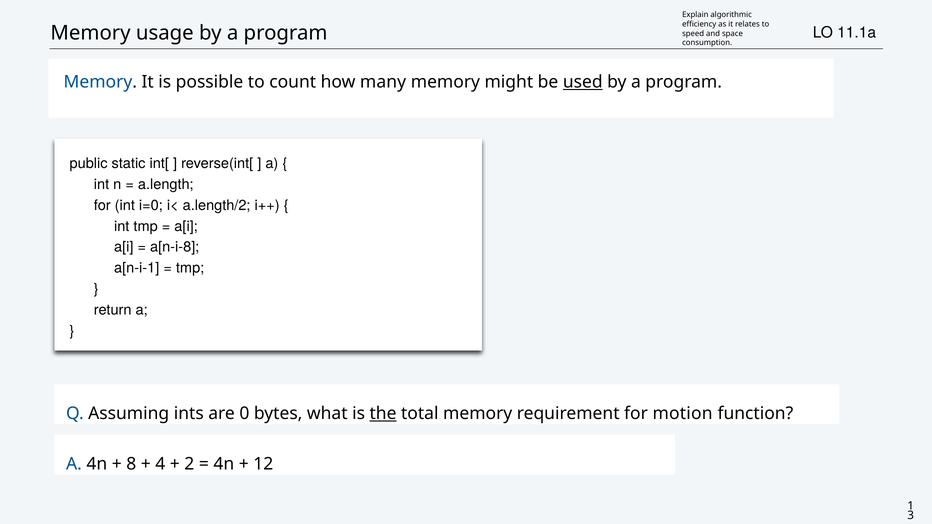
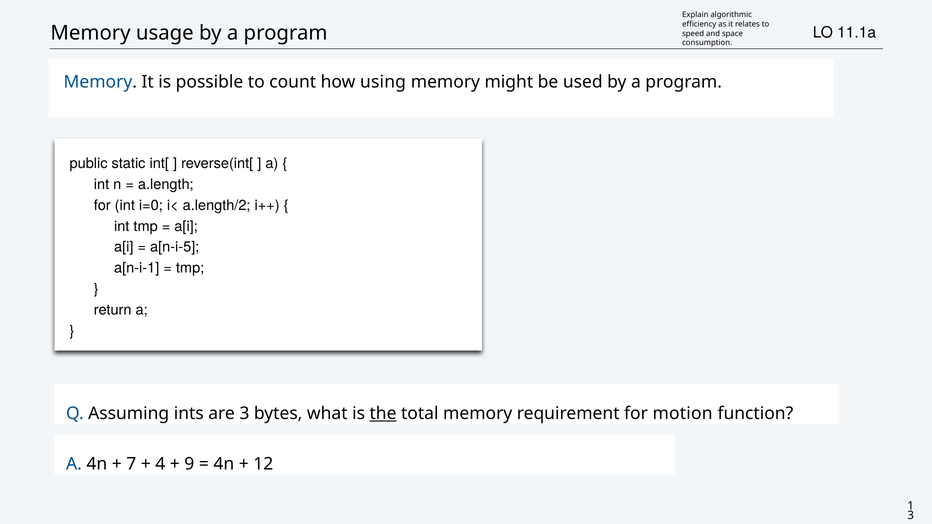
many: many -> using (383, 82)
used underline: present -> none (583, 82)
a[n-i-8: a[n-i-8 -> a[n-i-5 (175, 247)
are 0: 0 -> 3 (244, 414)
8: 8 -> 7 (131, 464)
2: 2 -> 9 (189, 464)
